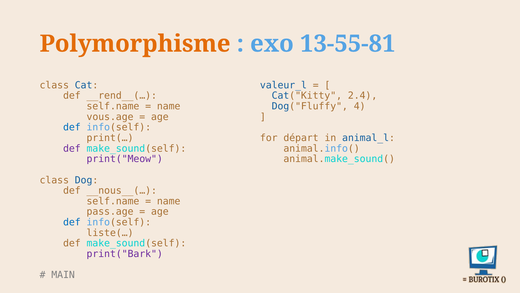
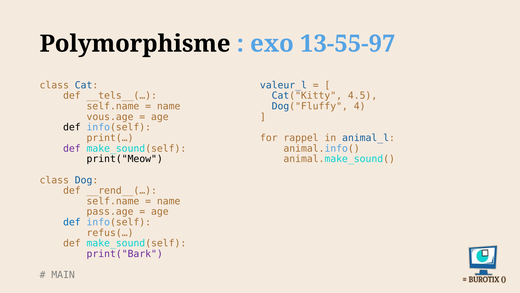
Polymorphisme colour: orange -> black (135, 44)
13-55-81: 13-55-81 -> 13-55-97 (348, 44)
__rend__(…: __rend__(… -> __tels__(… (122, 96)
2.4: 2.4 -> 4.5 (363, 96)
def colour: blue -> black (72, 127)
départ: départ -> rappel (301, 138)
print("Meow colour: purple -> black (125, 159)
__nous__(…: __nous__(… -> __rend__(… (122, 190)
liste(…: liste(… -> refus(… (110, 232)
